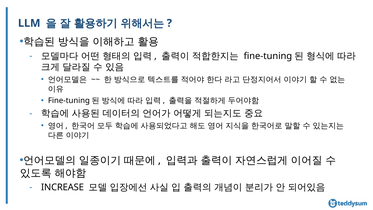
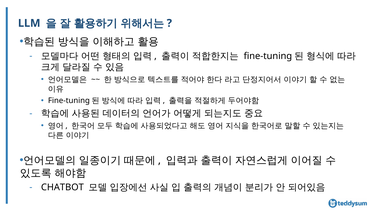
INCREASE: INCREASE -> CHATBOT (62, 187)
